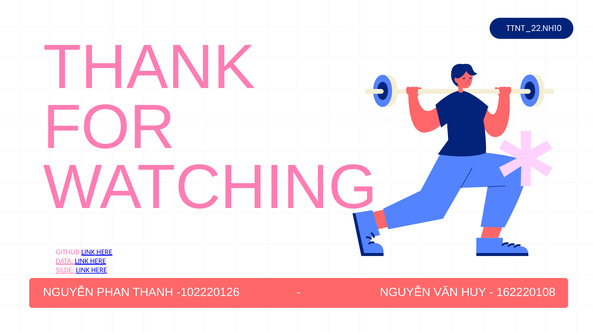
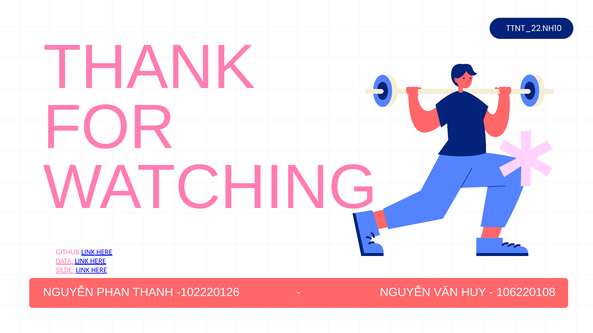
162220108: 162220108 -> 106220108 (526, 293)
